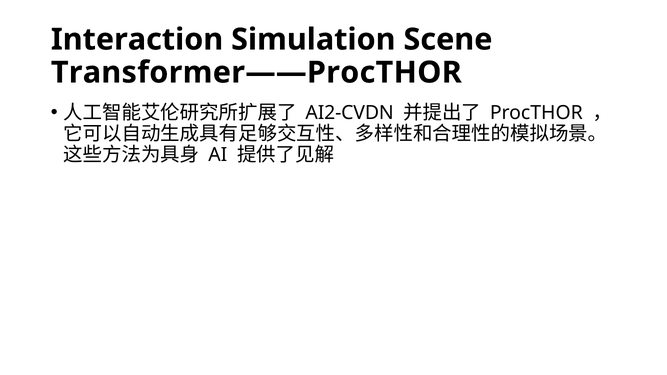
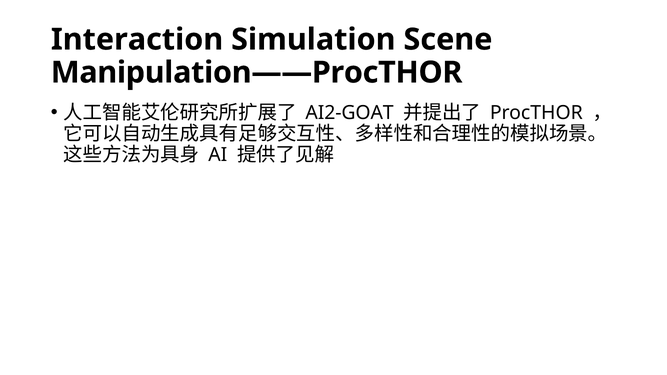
Transformer——ProcTHOR: Transformer——ProcTHOR -> Manipulation——ProcTHOR (257, 73)
AI2-CVDN: AI2-CVDN -> AI2-GOAT (350, 113)
